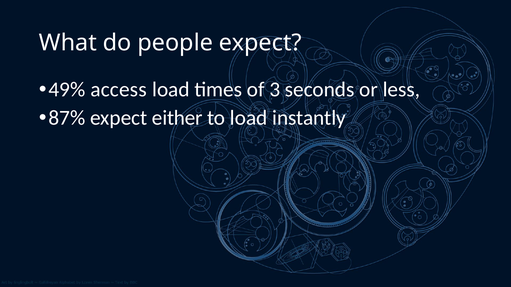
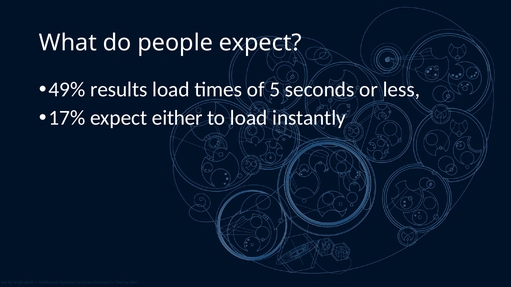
access: access -> results (119, 90)
3: 3 -> 5 (275, 90)
87%: 87% -> 17% (67, 118)
